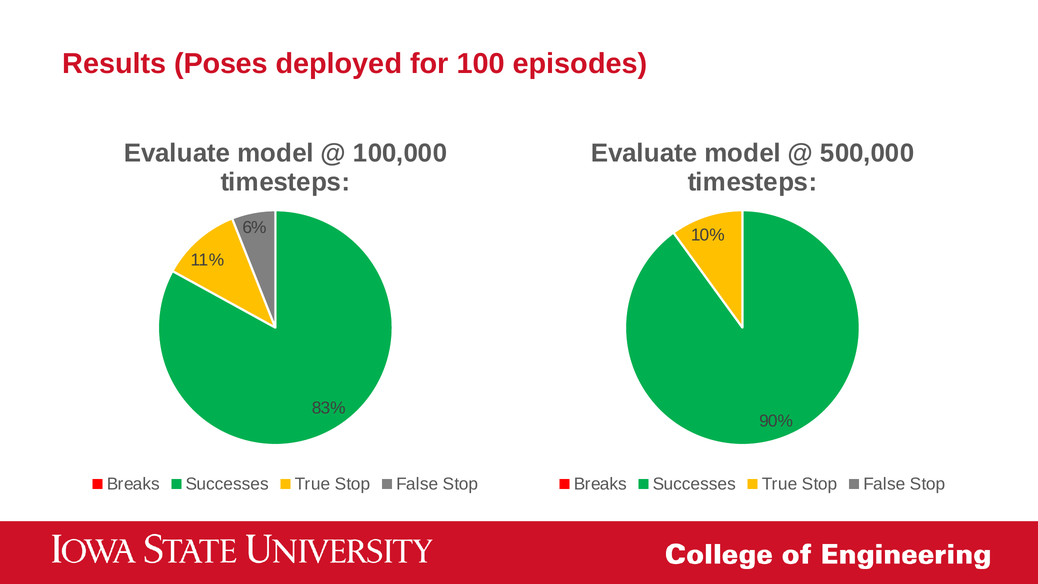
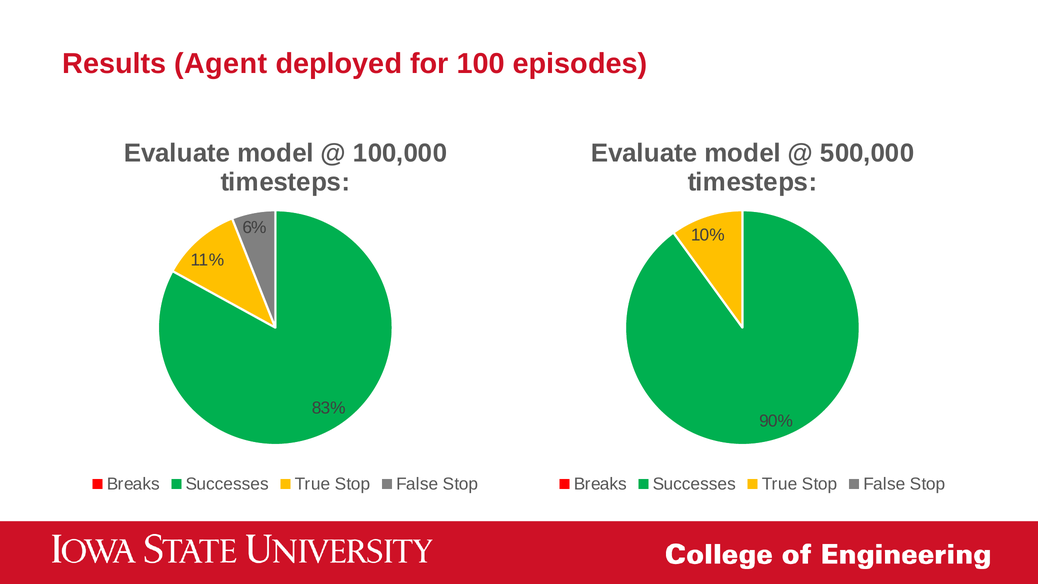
Poses: Poses -> Agent (221, 64)
